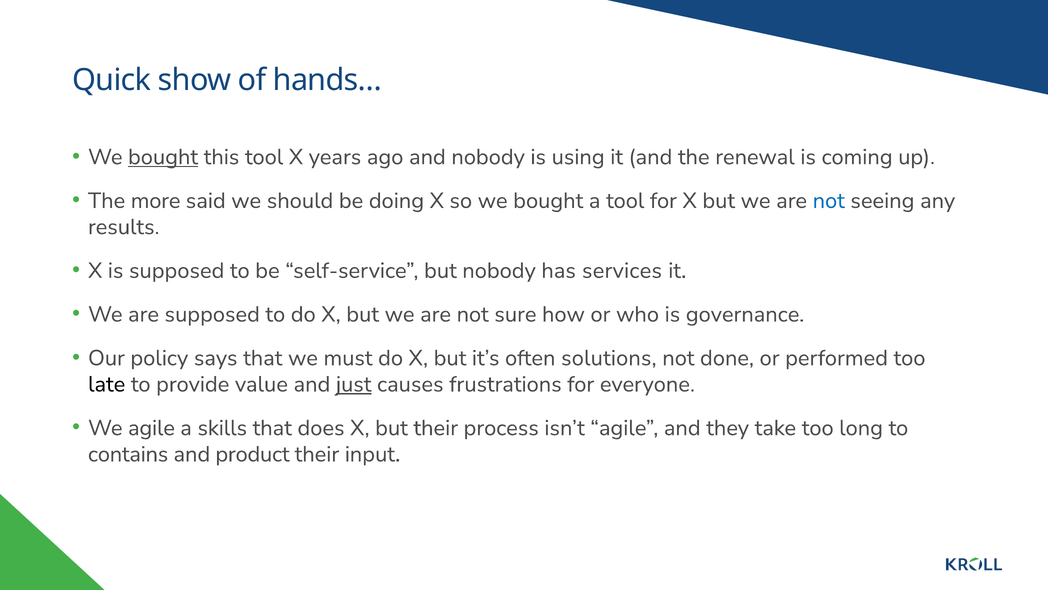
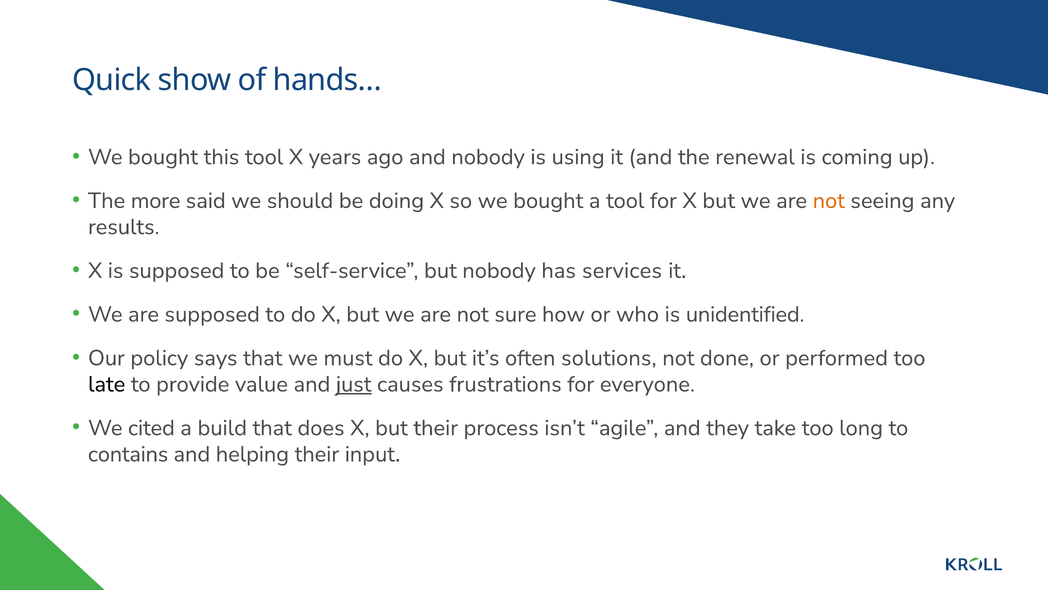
bought underline: present -> none (163, 157)
not colour: blue -> orange (829, 201)
governance: governance -> unidentified (745, 314)
We agile: agile -> cited (151, 428)
skills: skills -> build (222, 428)
product: product -> helping (252, 454)
